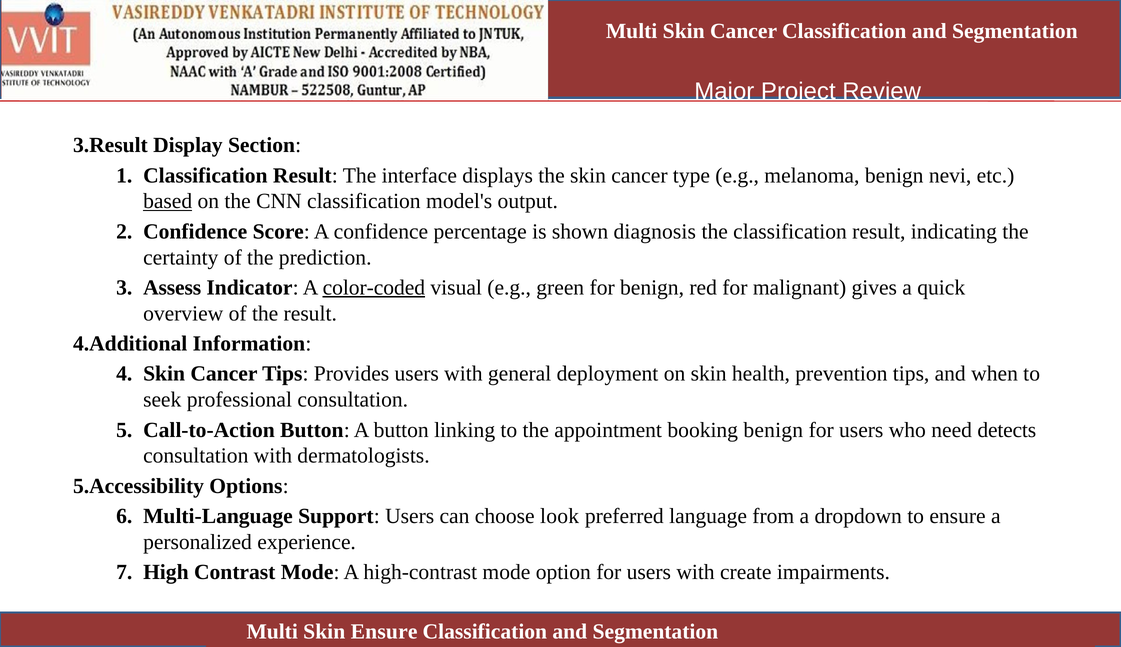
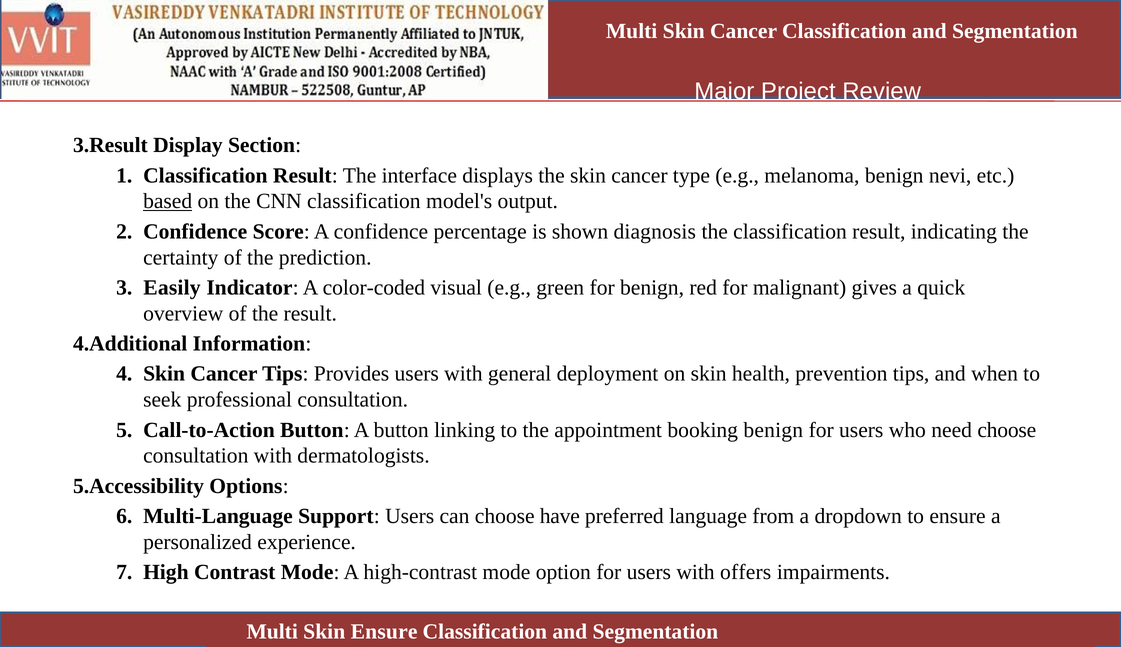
Assess: Assess -> Easily (172, 288)
color-coded underline: present -> none (374, 288)
need detects: detects -> choose (1007, 430)
look: look -> have (560, 516)
create: create -> offers (746, 572)
